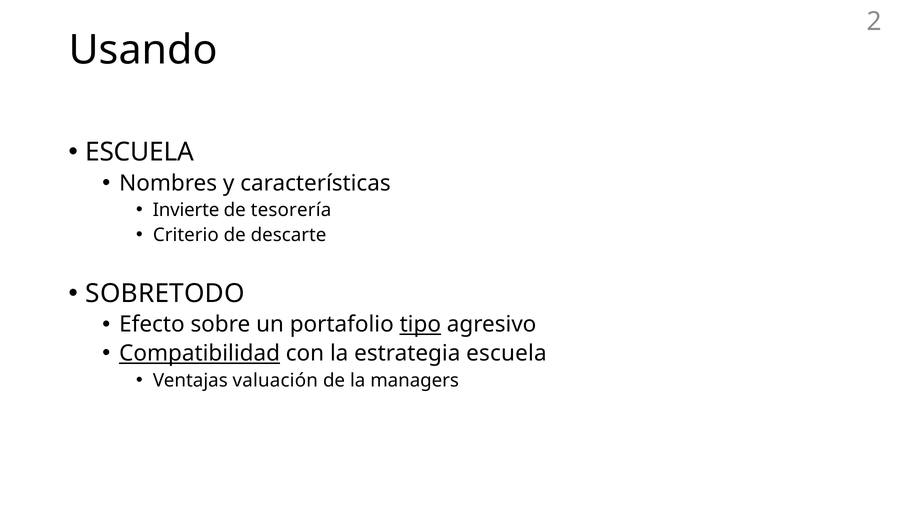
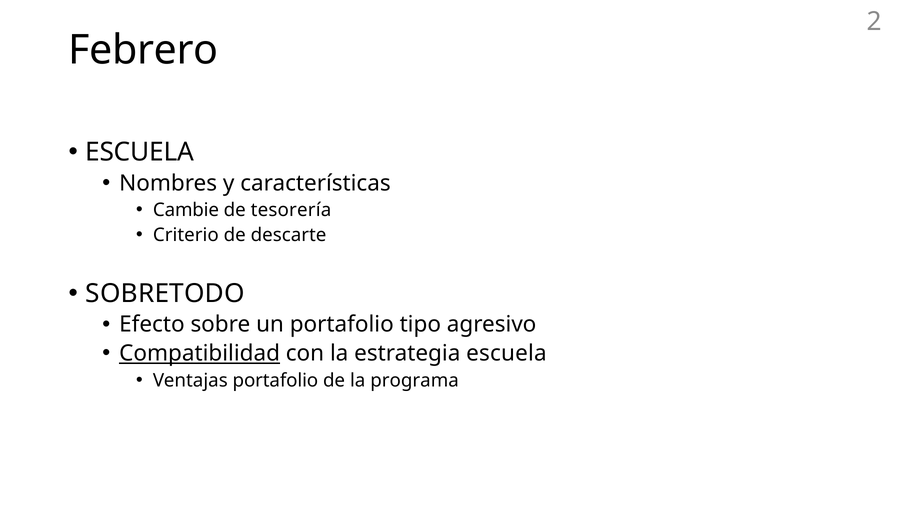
Usando: Usando -> Febrero (143, 50)
Invierte: Invierte -> Cambie (186, 210)
tipo underline: present -> none (420, 325)
Ventajas valuación: valuación -> portafolio (275, 381)
managers: managers -> programa (415, 381)
